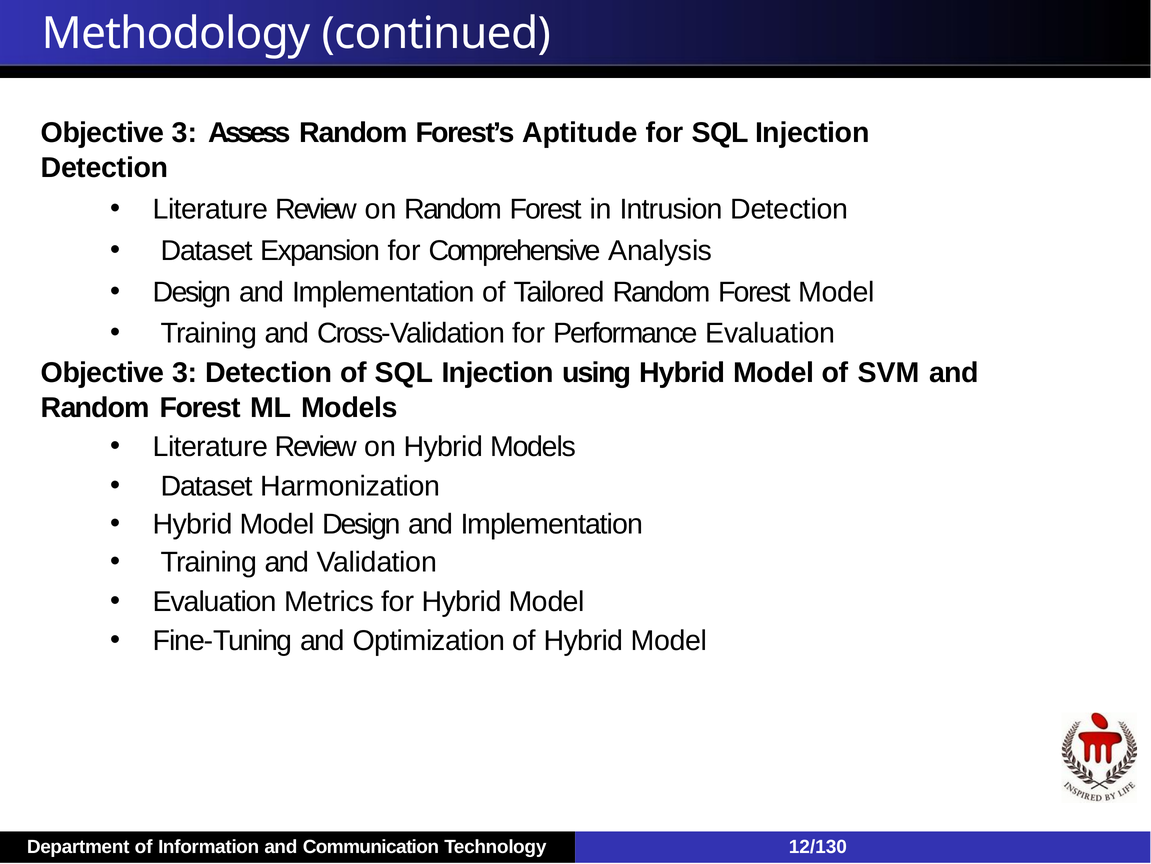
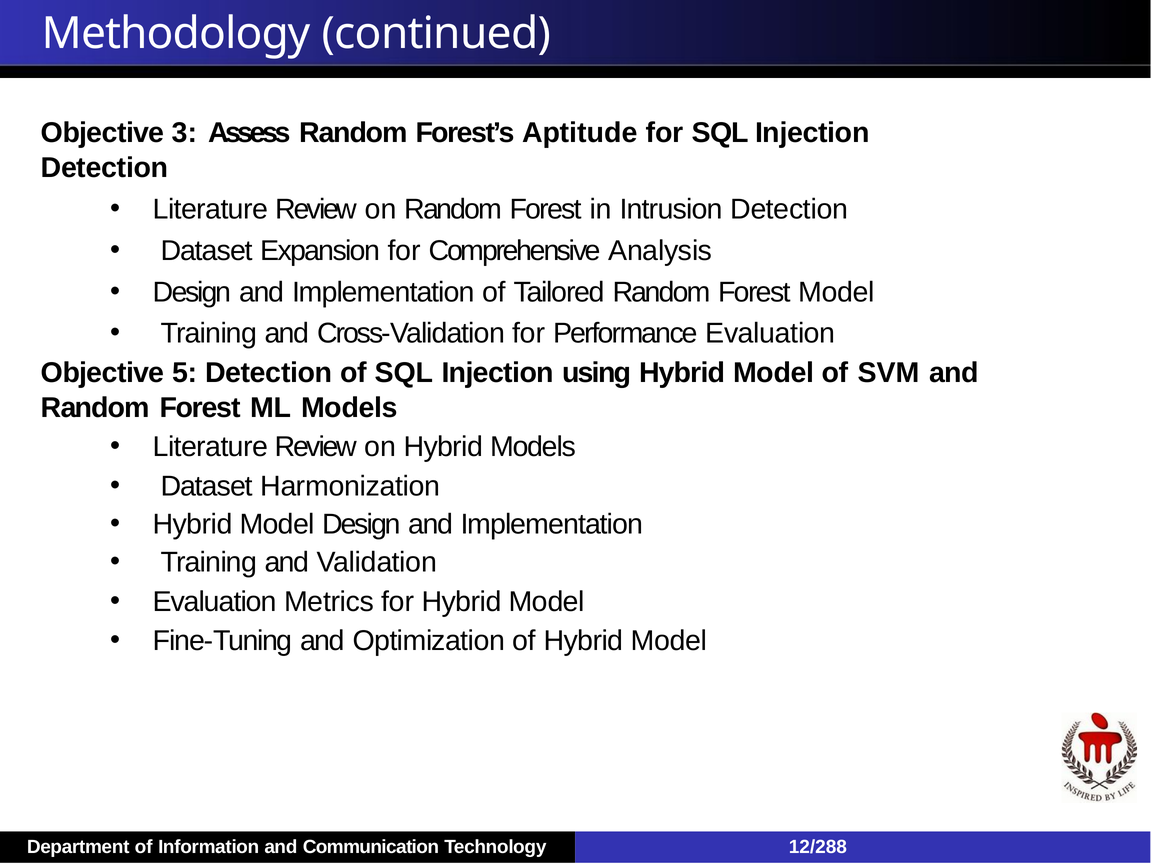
3: 3 -> 5 (185, 373)
12/130: 12/130 -> 12/288 (818, 847)
